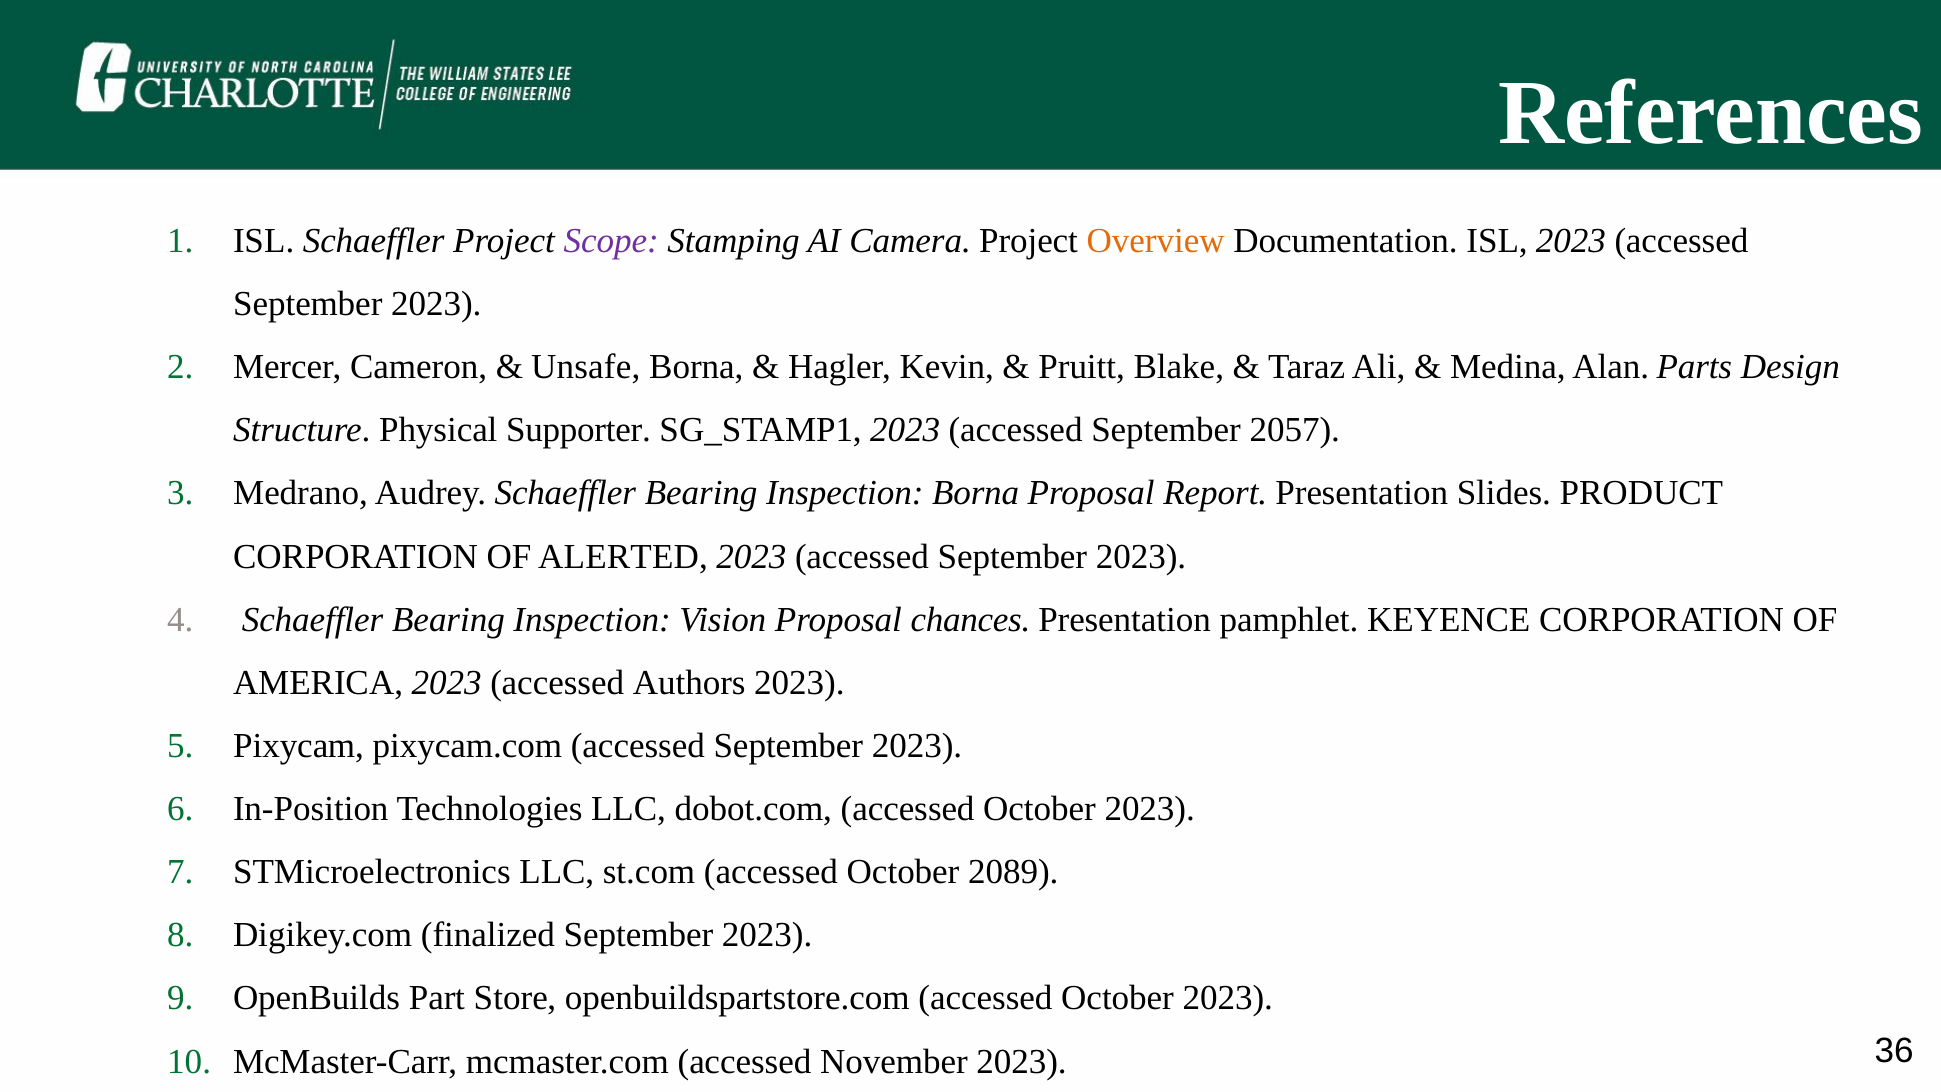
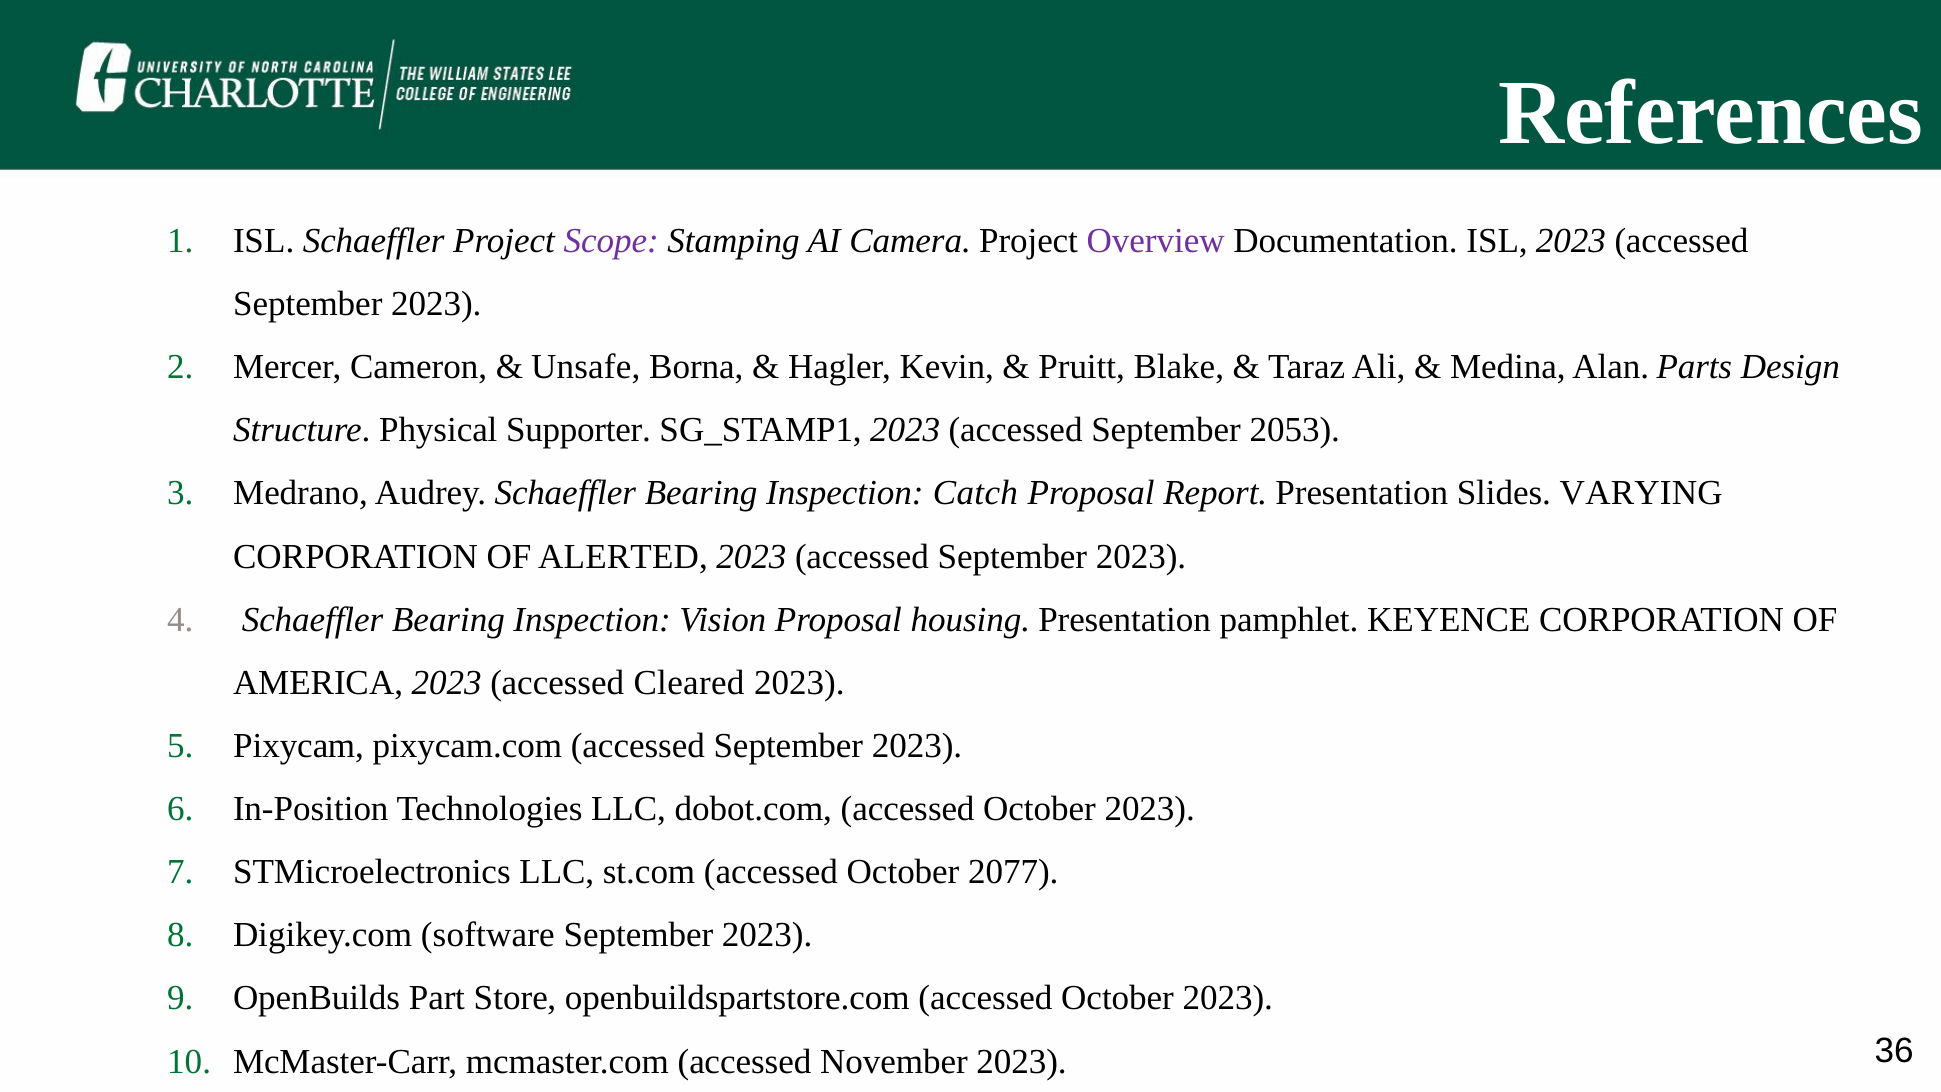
Overview colour: orange -> purple (1156, 241)
2057: 2057 -> 2053 (1295, 430)
Inspection Borna: Borna -> Catch (975, 493)
PRODUCT: PRODUCT -> VARYING (1641, 493)
chances: chances -> housing (970, 619)
Authors: Authors -> Cleared (689, 683)
2089: 2089 -> 2077 (1013, 872)
finalized: finalized -> software (488, 935)
